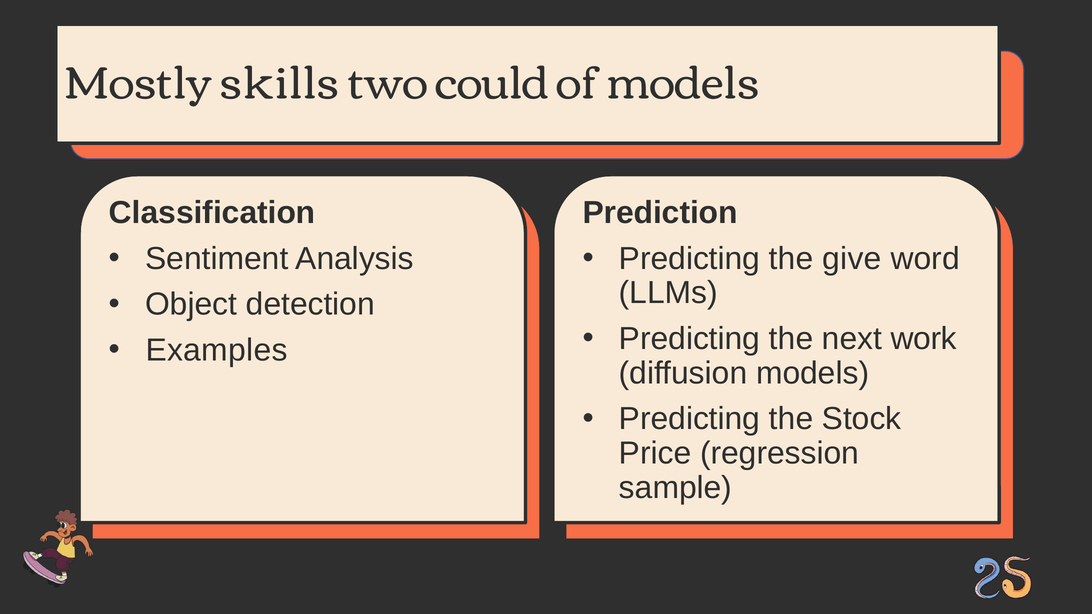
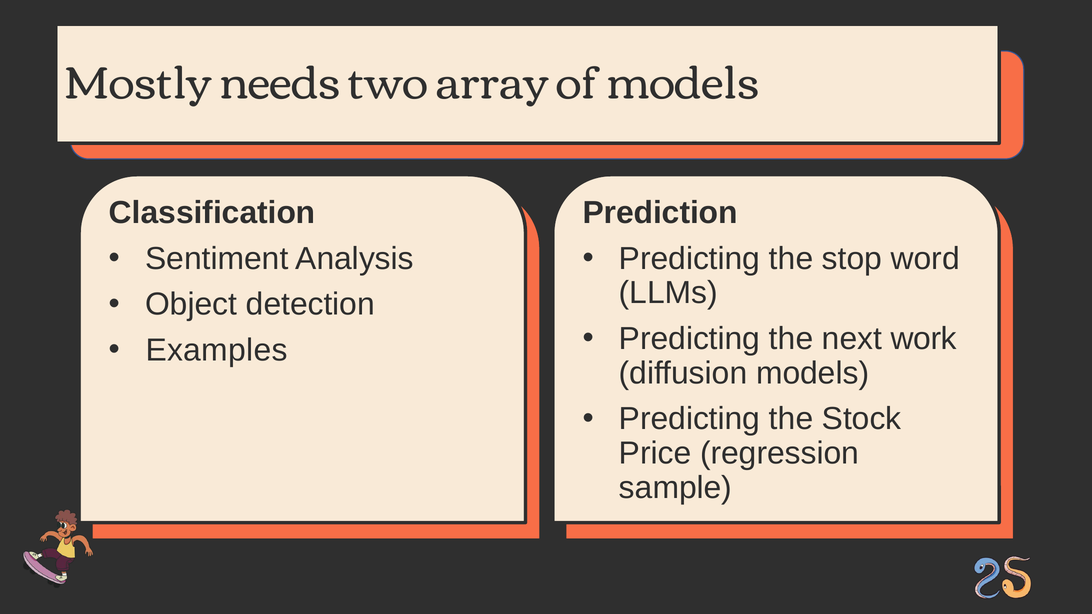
skills: skills -> needs (280, 84)
could: could -> array (492, 84)
give: give -> stop (852, 259)
